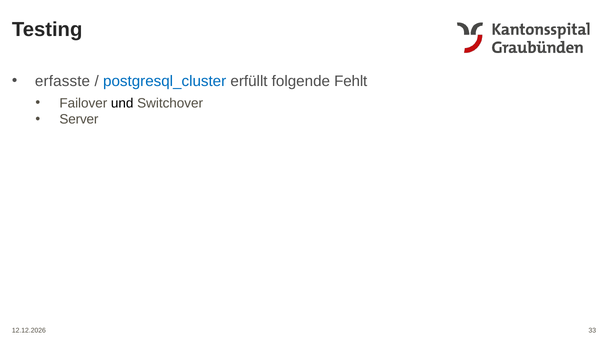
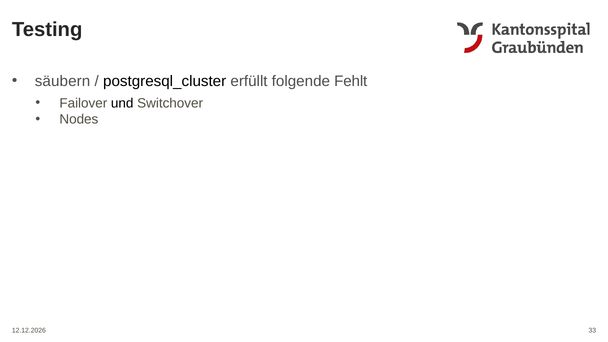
erfasste: erfasste -> säubern (63, 81)
postgresql_cluster colour: blue -> black (165, 81)
Server: Server -> Nodes (79, 119)
